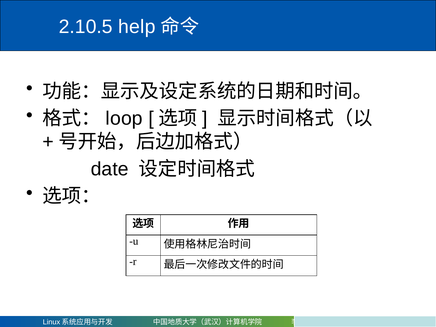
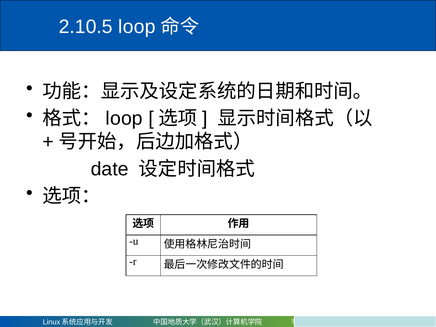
2.10.5 help: help -> loop (137, 27)
